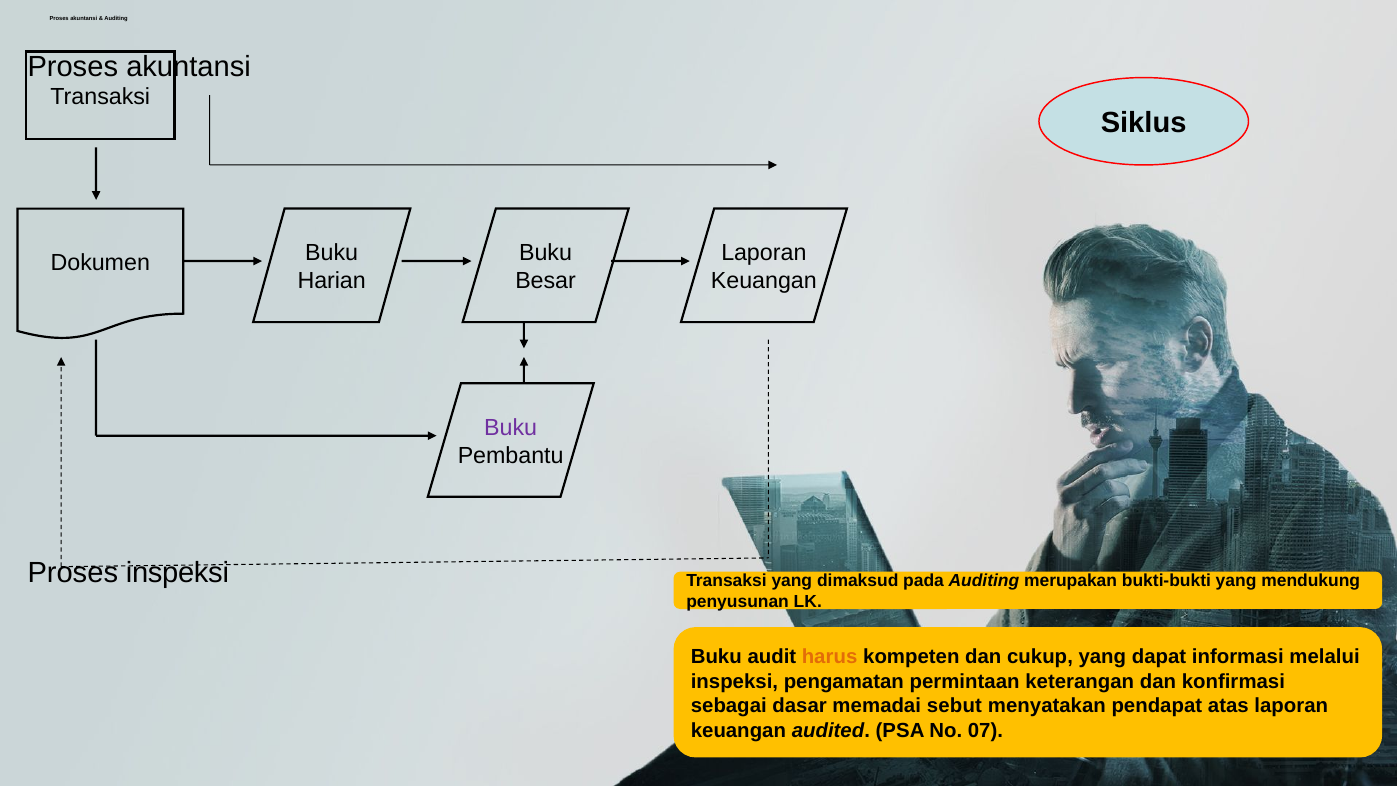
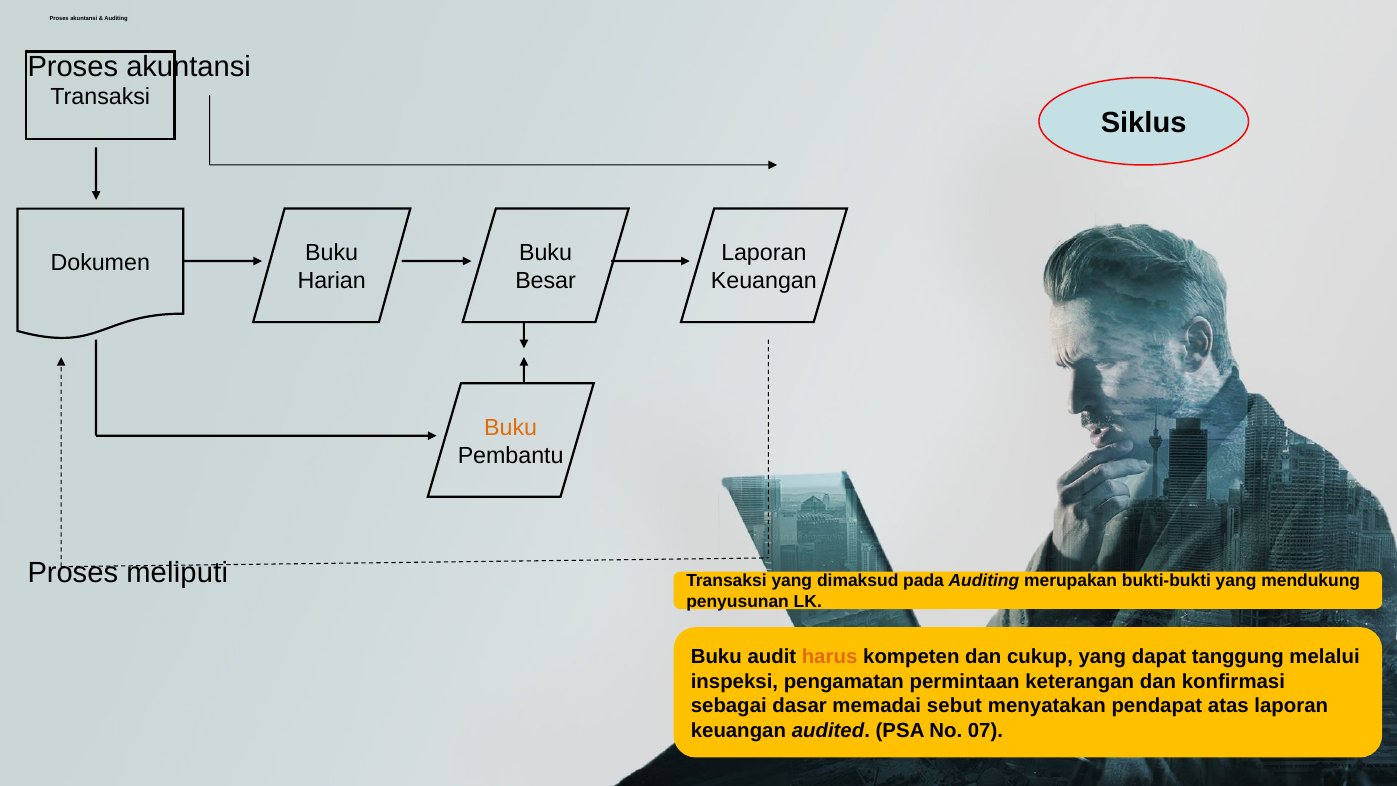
Buku colour: purple -> orange (511, 428)
Proses inspeksi: inspeksi -> meliputi (177, 573)
informasi: informasi -> tanggung (1238, 657)
